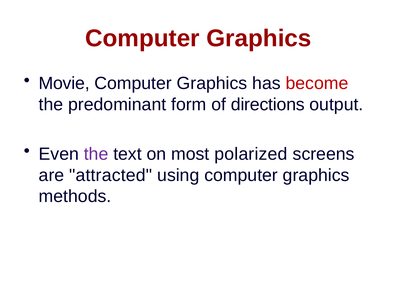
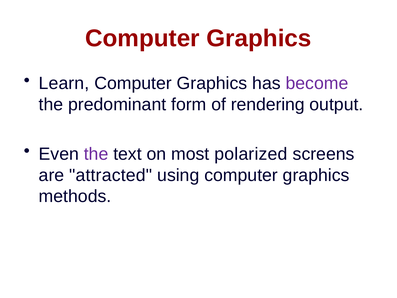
Movie: Movie -> Learn (64, 83)
become colour: red -> purple (317, 83)
directions: directions -> rendering (268, 104)
